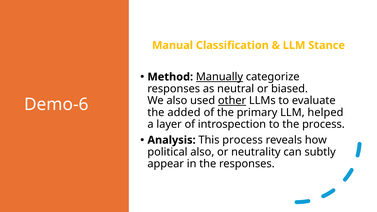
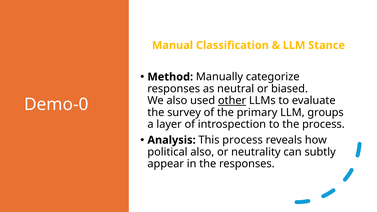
Manually underline: present -> none (219, 77)
Demo-6: Demo-6 -> Demo-0 (56, 105)
added: added -> survey (184, 112)
helped: helped -> groups (326, 112)
